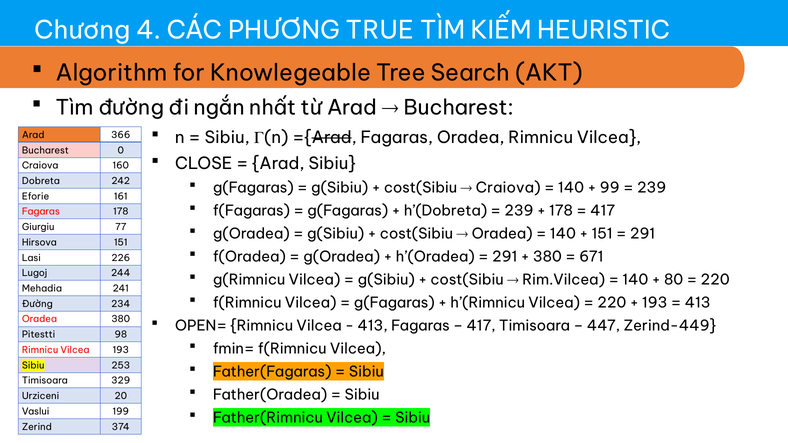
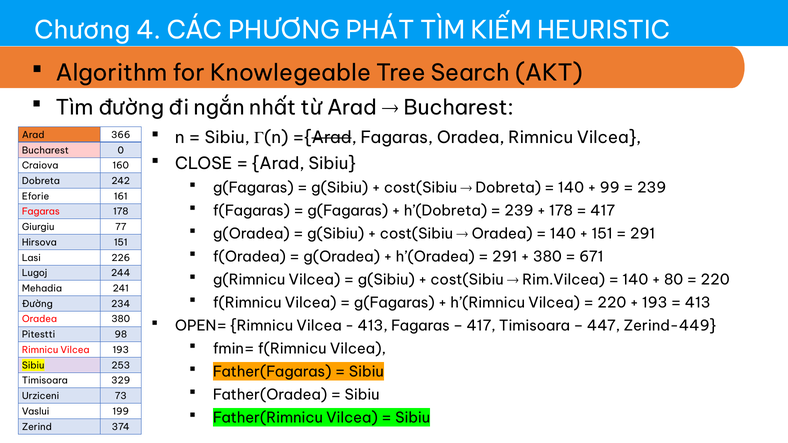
TRUE: TRUE -> PHÁT (380, 31)
Craiova: Craiova -> Dobreta (508, 188)
20: 20 -> 73 (121, 396)
